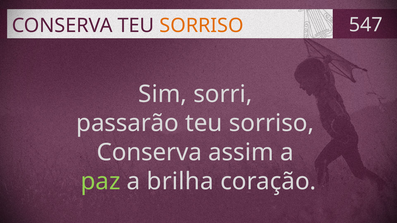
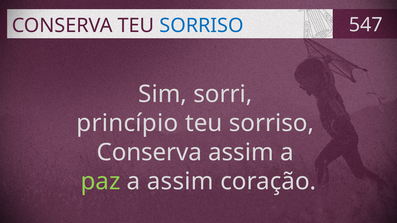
SORRISO colour: orange -> blue (201, 26)
passarão: passarão -> princípio (127, 123)
a brilha: brilha -> assim (180, 182)
